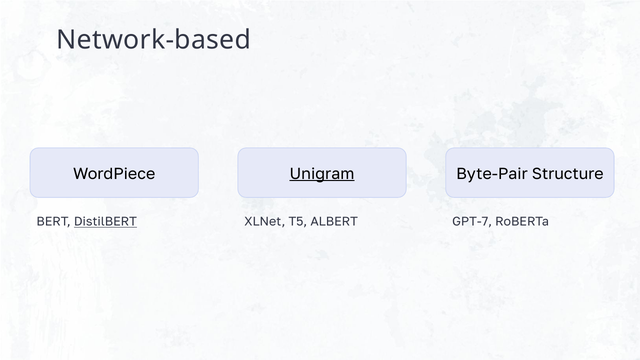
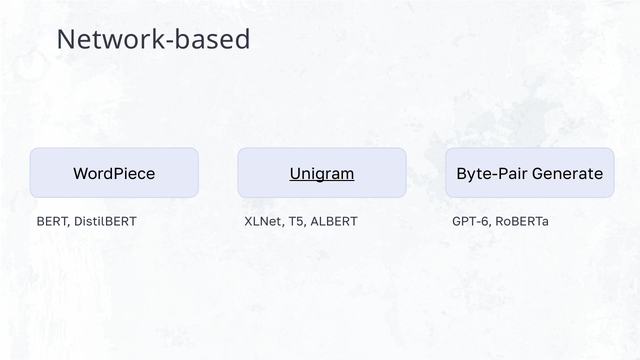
Structure: Structure -> Generate (568, 174)
DistilBERT underline: present -> none (105, 222)
GPT-7: GPT-7 -> GPT-6 (472, 222)
